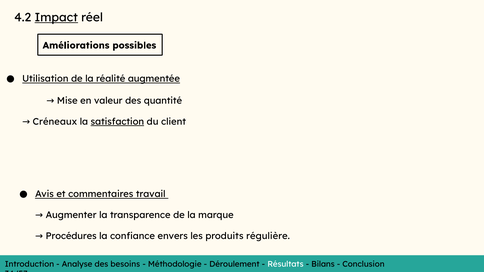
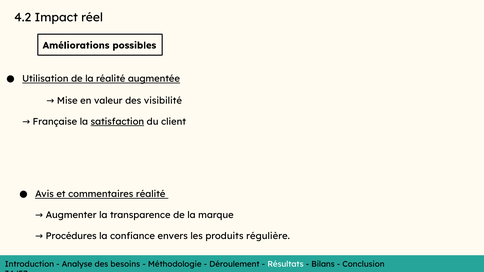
Impact underline: present -> none (56, 17)
quantité: quantité -> visibilité (163, 101)
Créneaux: Créneaux -> Française (55, 122)
commentaires travail: travail -> réalité (151, 194)
